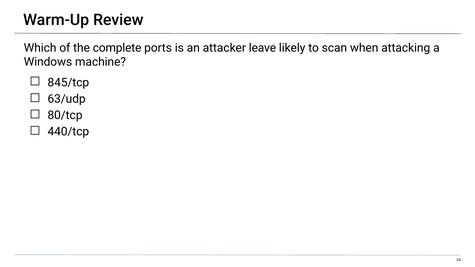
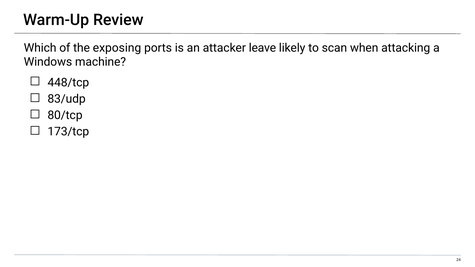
complete: complete -> exposing (117, 48)
845/tcp: 845/tcp -> 448/tcp (68, 82)
63/udp: 63/udp -> 83/udp (67, 99)
440/tcp: 440/tcp -> 173/tcp (68, 132)
